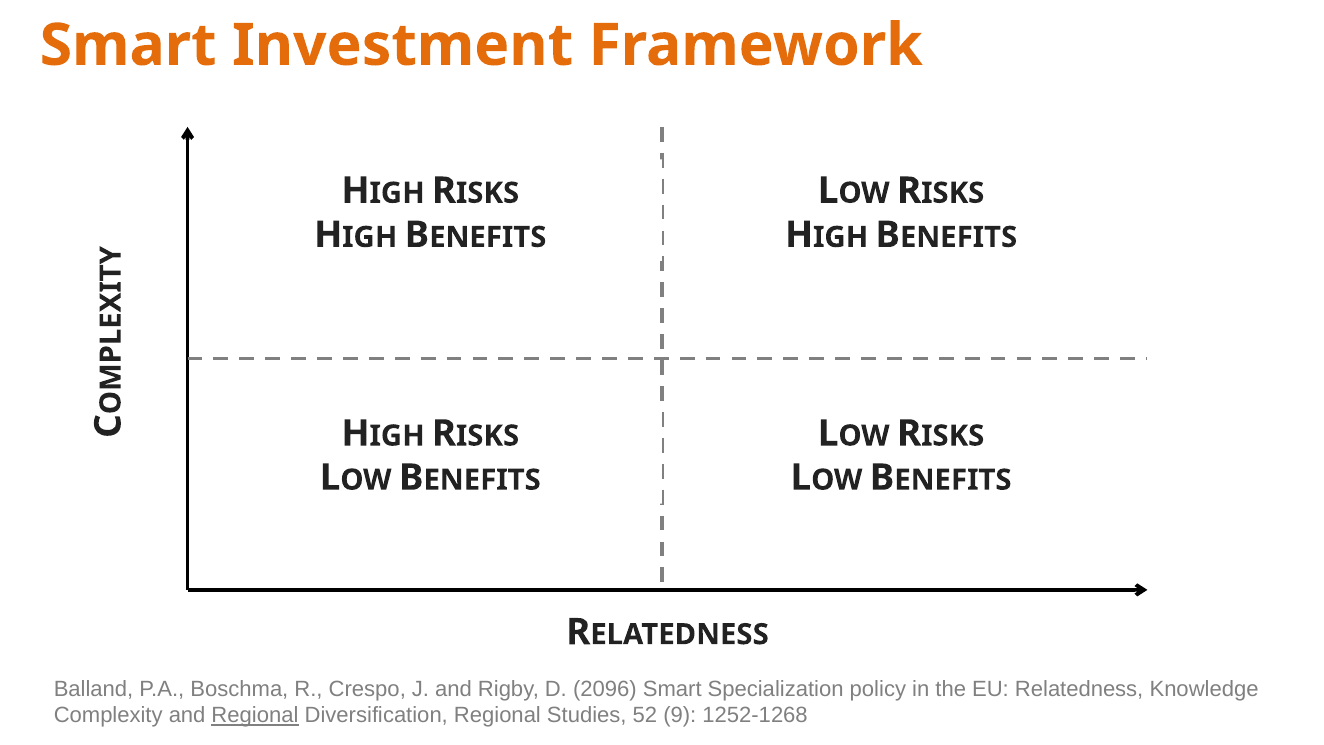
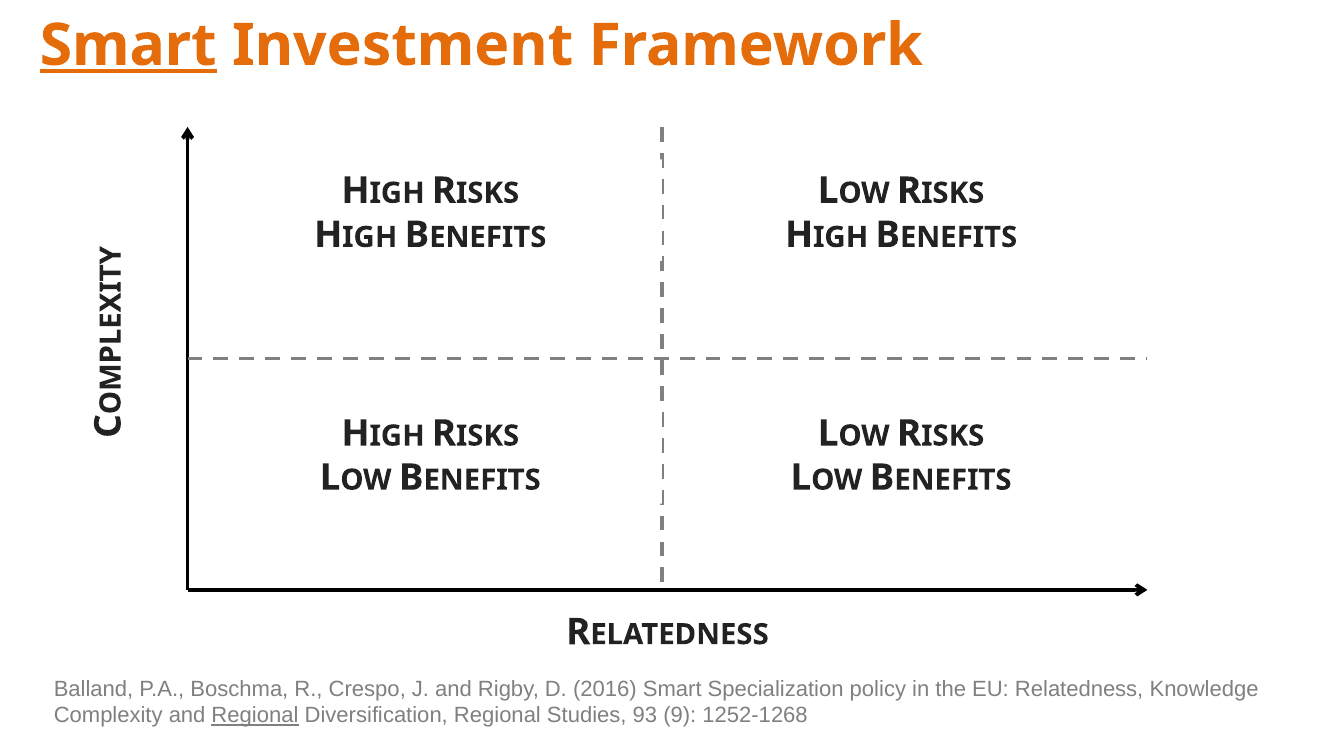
Smart underline: none -> present (128, 45)
2096: 2096 -> 2016 (605, 689)
52: 52 -> 93 (645, 715)
